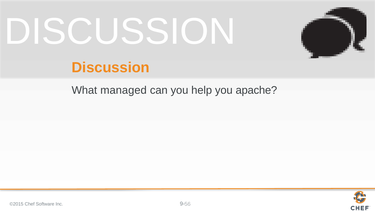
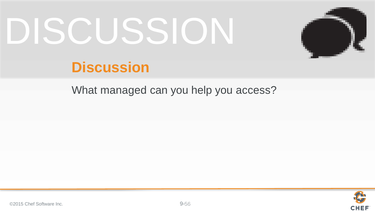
apache: apache -> access (256, 90)
